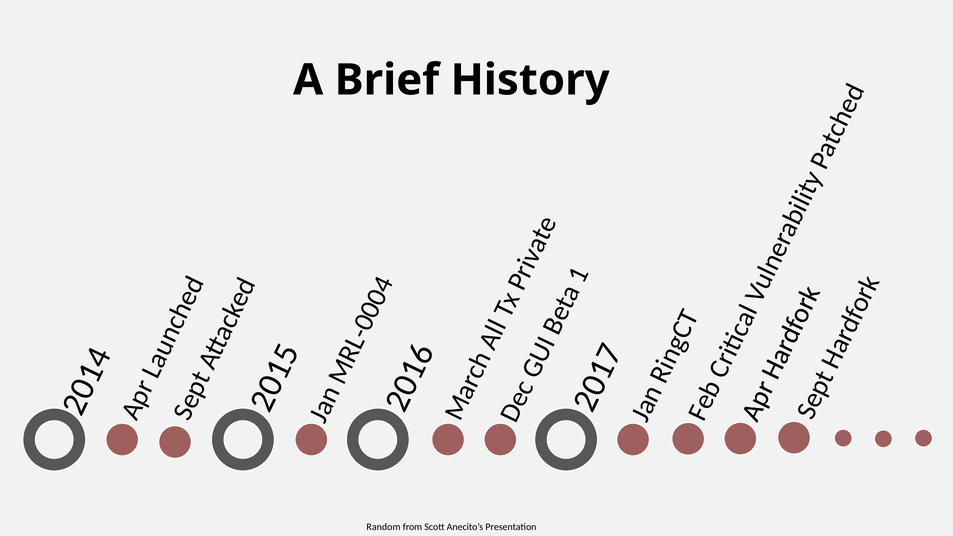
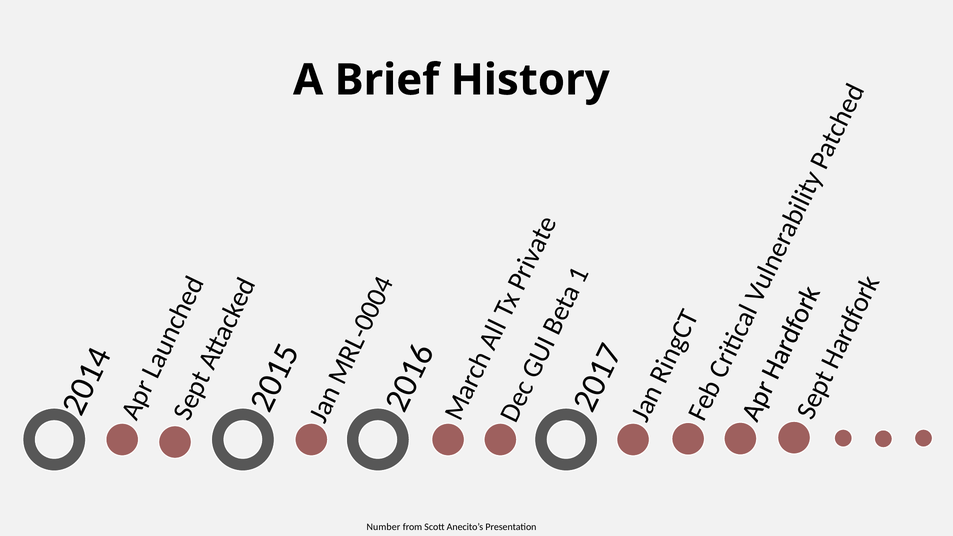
Random: Random -> Number (383, 527)
